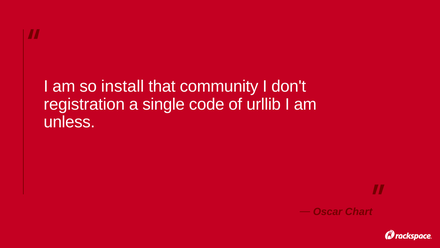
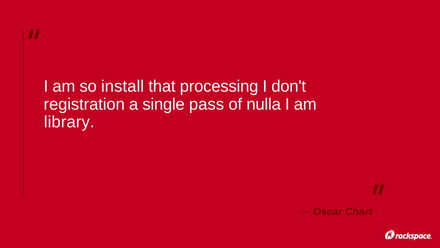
community: community -> processing (219, 86)
code: code -> pass (207, 104)
urllib: urllib -> nulla (264, 104)
unless: unless -> library (69, 122)
